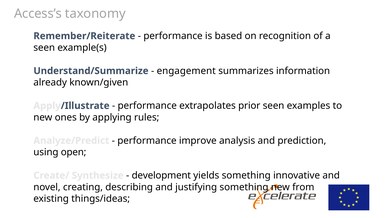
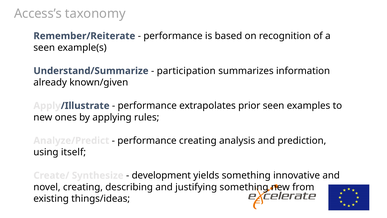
engagement: engagement -> participation (186, 71)
performance improve: improve -> creating (198, 140)
open: open -> itself (73, 152)
